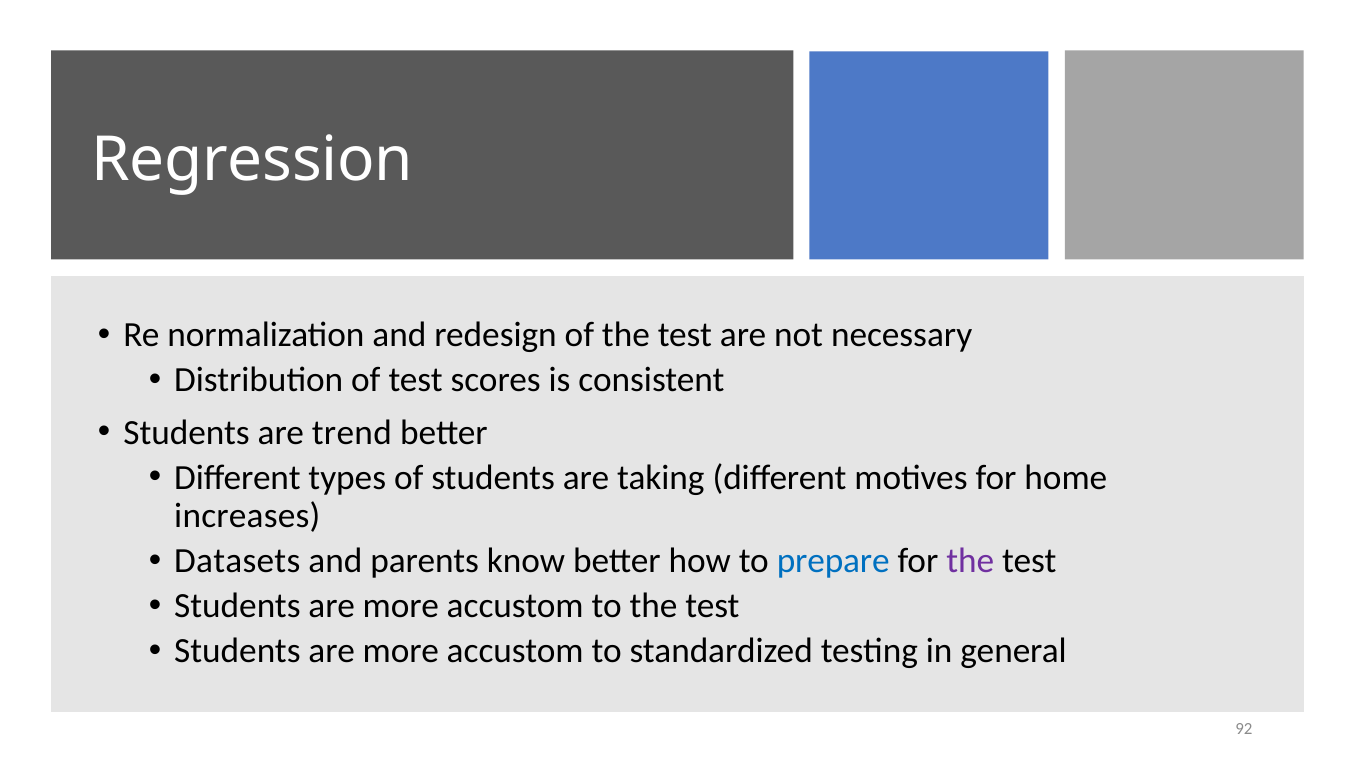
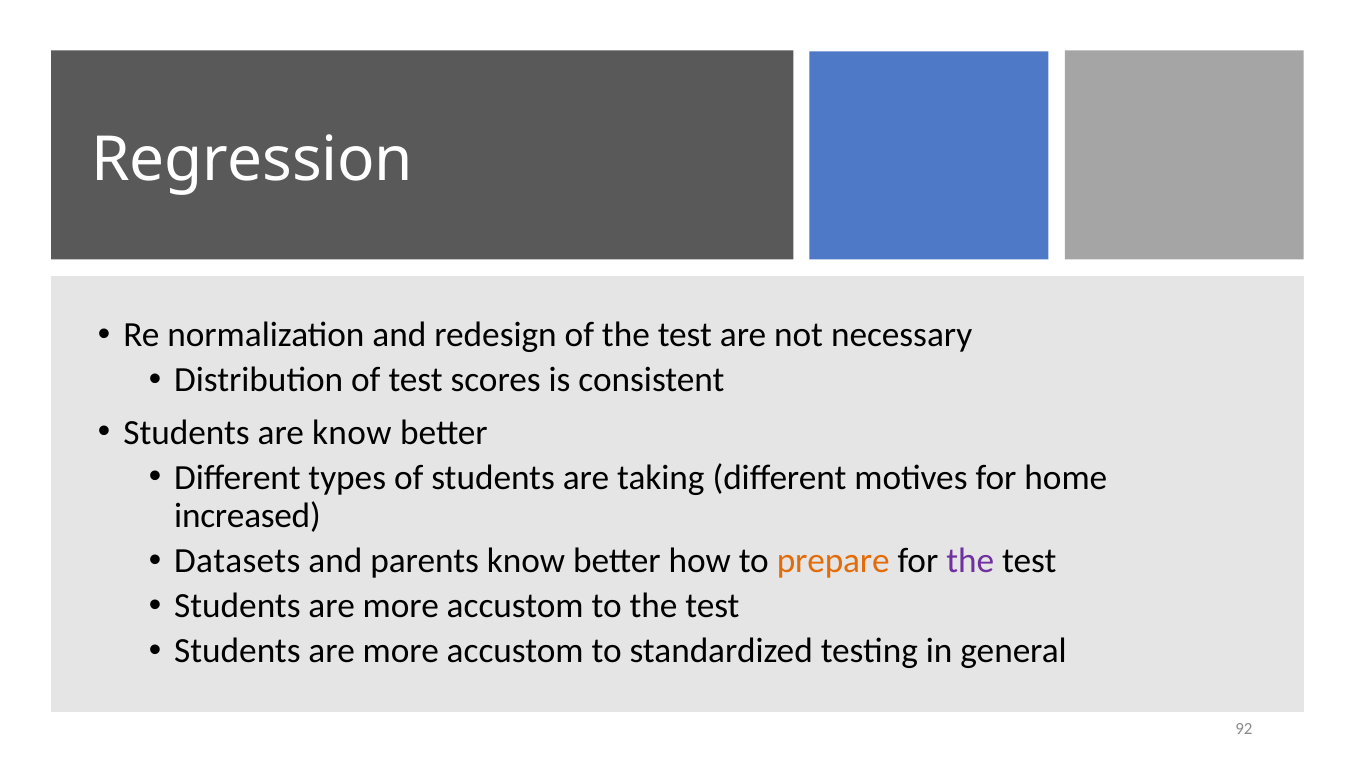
are trend: trend -> know (352, 432)
increases: increases -> increased (247, 516)
prepare colour: blue -> orange (833, 561)
